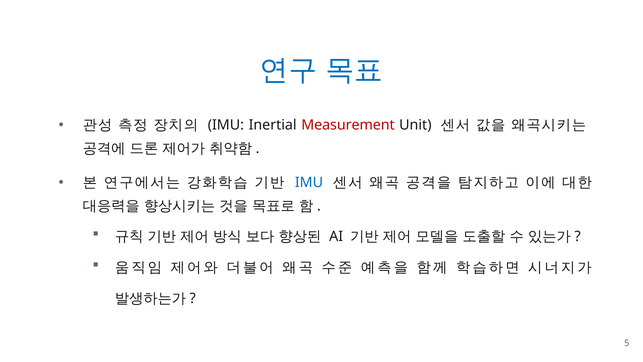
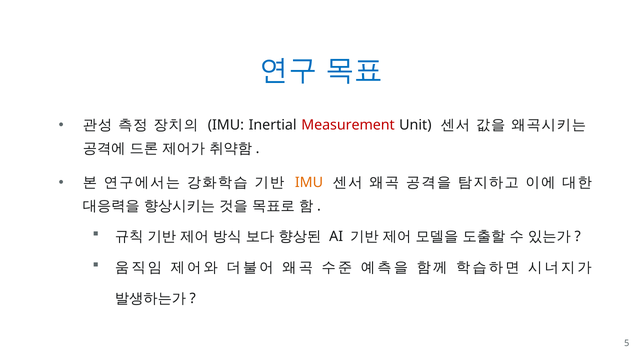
IMU colour: blue -> orange (309, 183)
